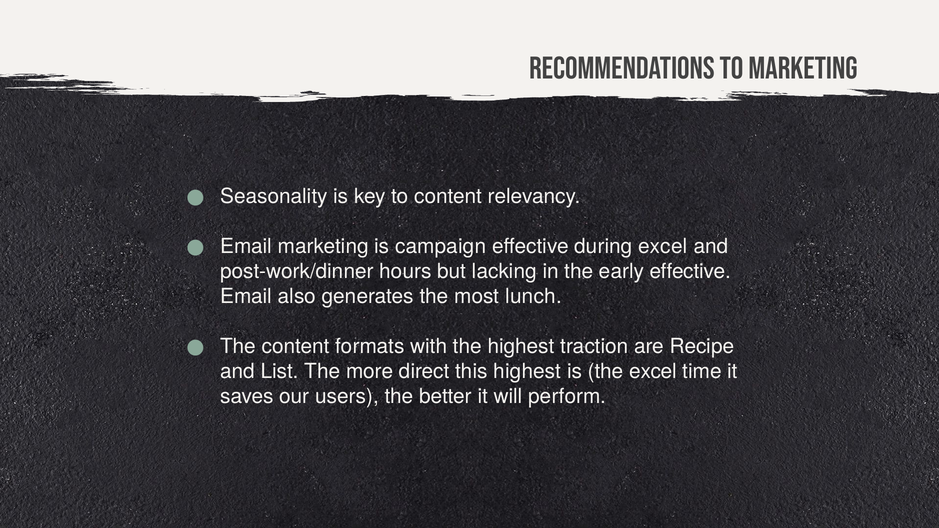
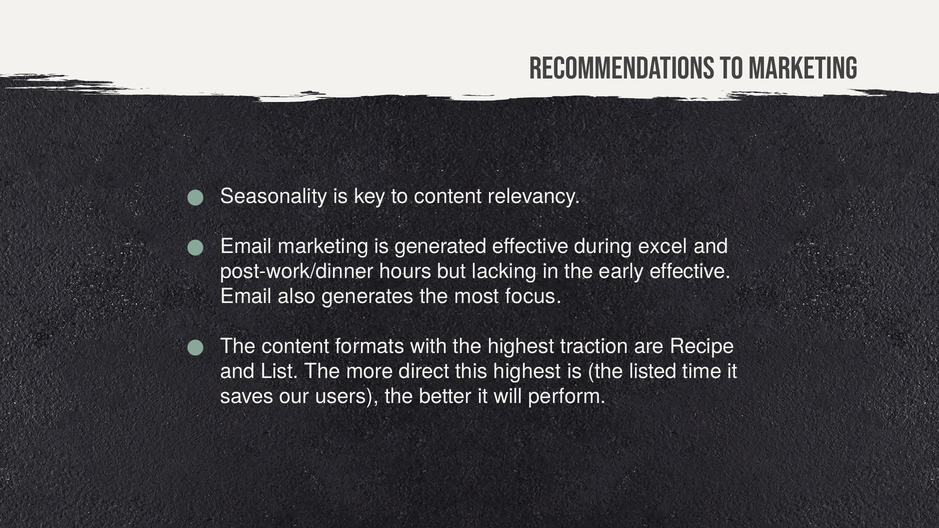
campaign: campaign -> generated (441, 247)
lunch: lunch -> focus (534, 297)
the excel: excel -> listed (653, 372)
